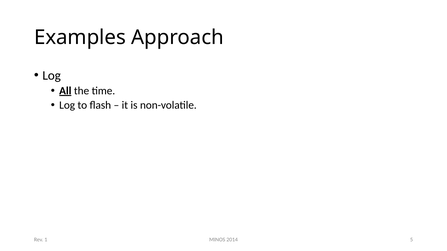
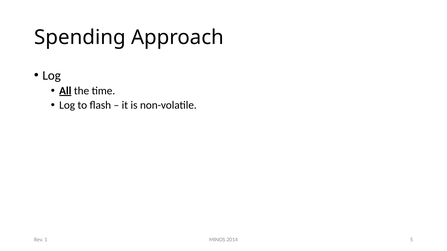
Examples: Examples -> Spending (80, 38)
